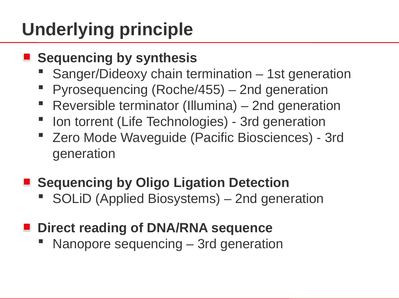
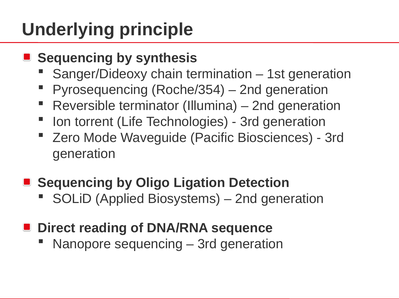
Roche/455: Roche/455 -> Roche/354 (188, 90)
